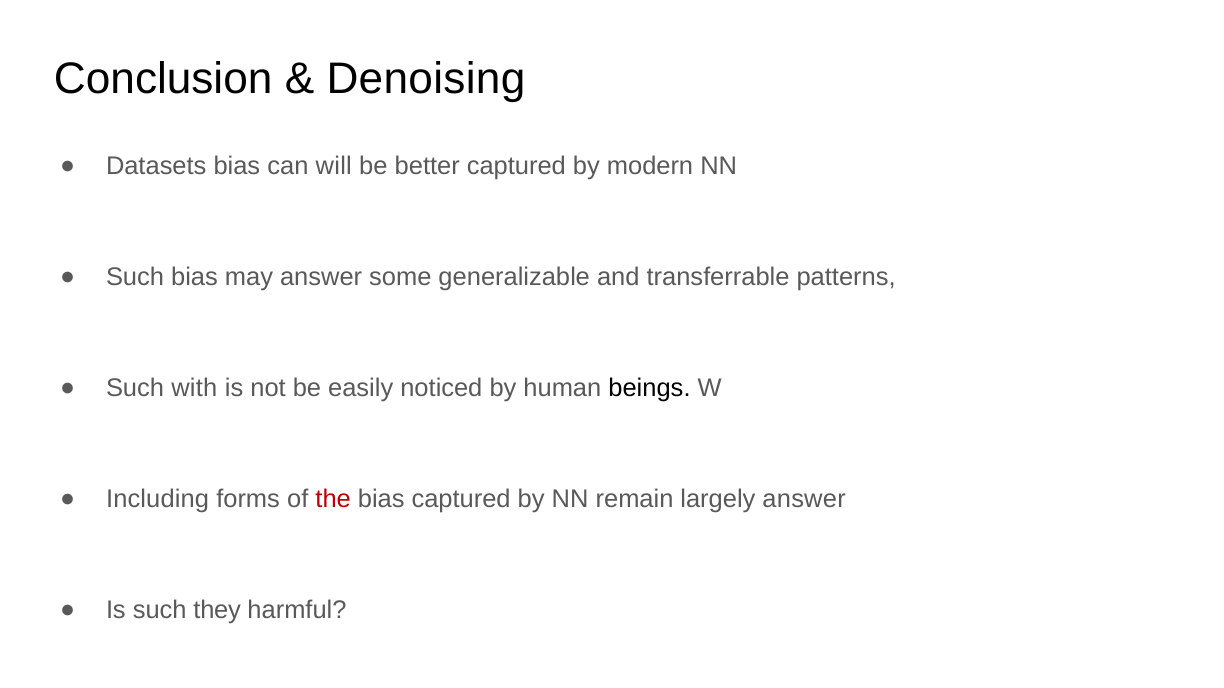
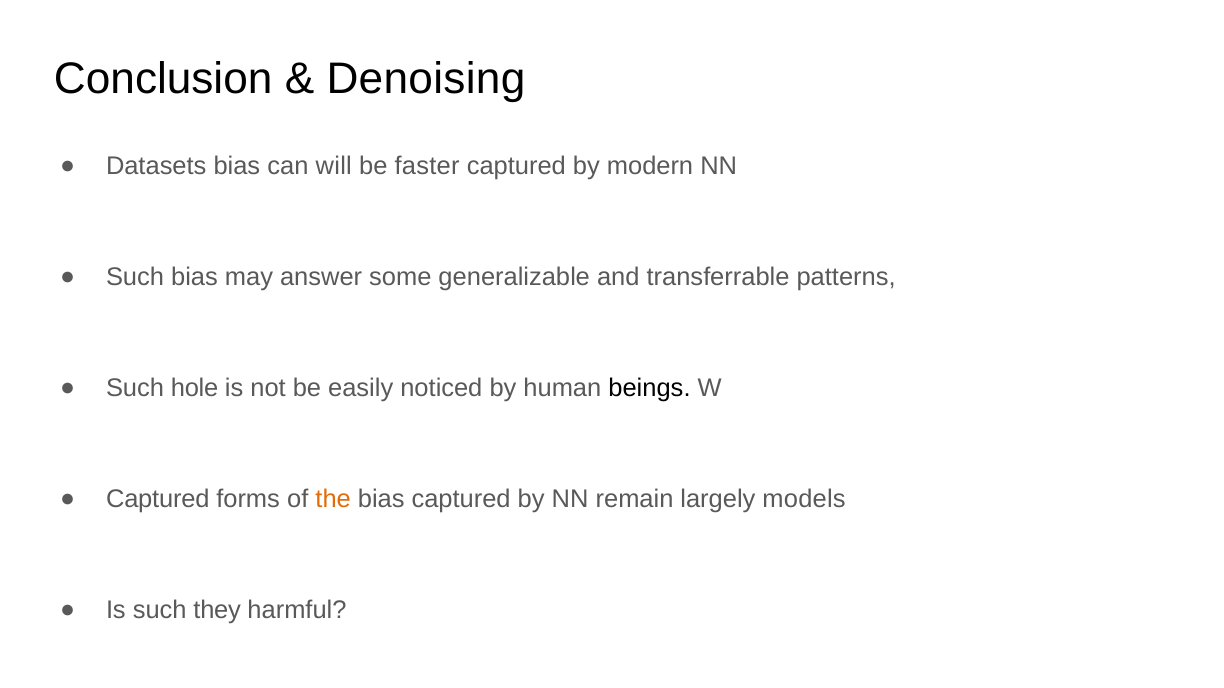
better: better -> faster (427, 167)
with: with -> hole (195, 389)
Including: Including -> Captured (158, 500)
the colour: red -> orange (333, 500)
largely answer: answer -> models (804, 500)
